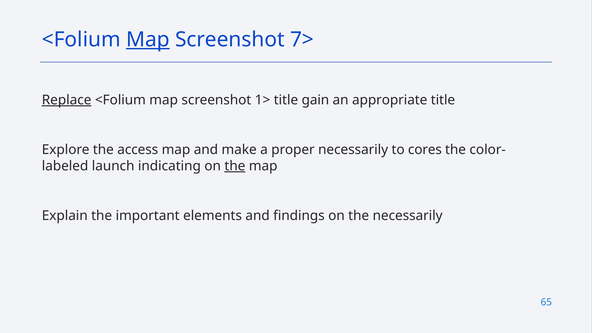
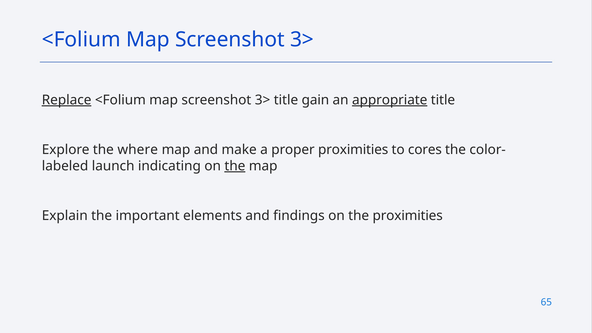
Map underline: present -> none (148, 40)
7>: 7> -> 3> (302, 40)
1>: 1> -> 3> (263, 100)
appropriate underline: none -> present (390, 100)
access: access -> where (138, 150)
proper necessarily: necessarily -> proximities (353, 150)
the necessarily: necessarily -> proximities (408, 216)
